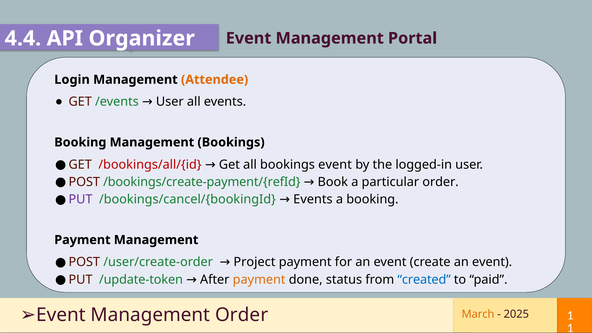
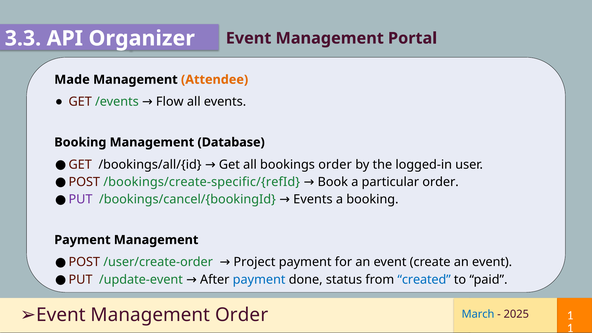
4.4: 4.4 -> 3.3 (23, 38)
Login: Login -> Made (72, 80)
/events User: User -> Flow (170, 102)
Management Bookings: Bookings -> Database (231, 142)
/bookings/all/{id colour: red -> black (150, 165)
bookings event: event -> order (335, 165)
/bookings/create-payment/{refId: /bookings/create-payment/{refId -> /bookings/create-specific/{refId (202, 182)
/update-token: /update-token -> /update-event (141, 280)
payment colour: orange -> blue (259, 280)
March colour: orange -> blue (478, 314)
